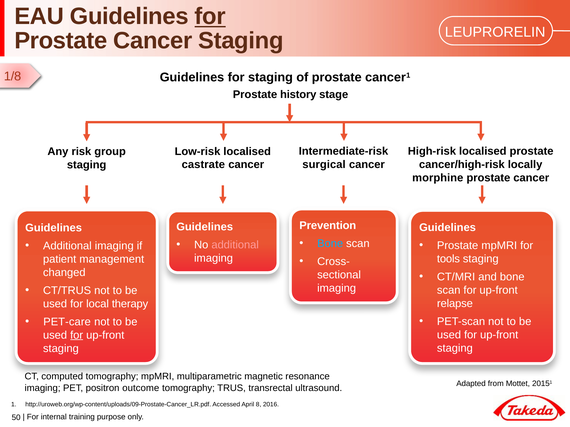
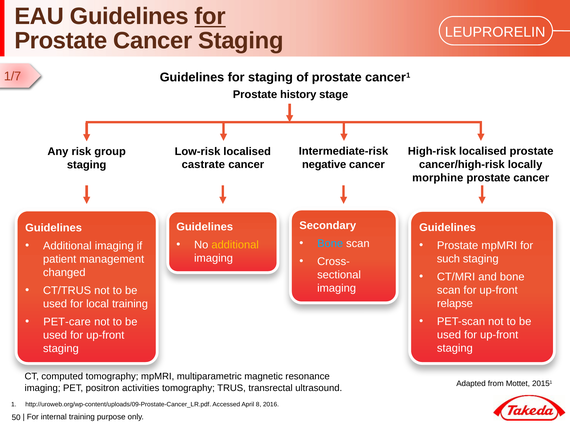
1/8: 1/8 -> 1/7 (13, 76)
surgical: surgical -> negative (324, 165)
Prevention: Prevention -> Secondary (328, 226)
additional colour: pink -> yellow (235, 245)
tools: tools -> such (448, 259)
local therapy: therapy -> training (130, 304)
for underline: present -> none (77, 335)
outcome: outcome -> activities (141, 388)
